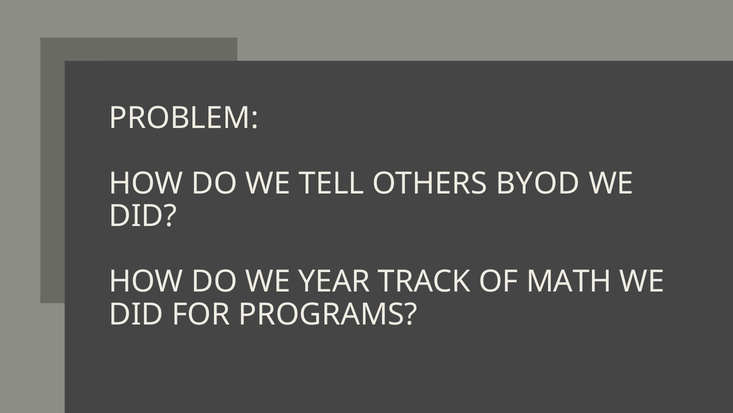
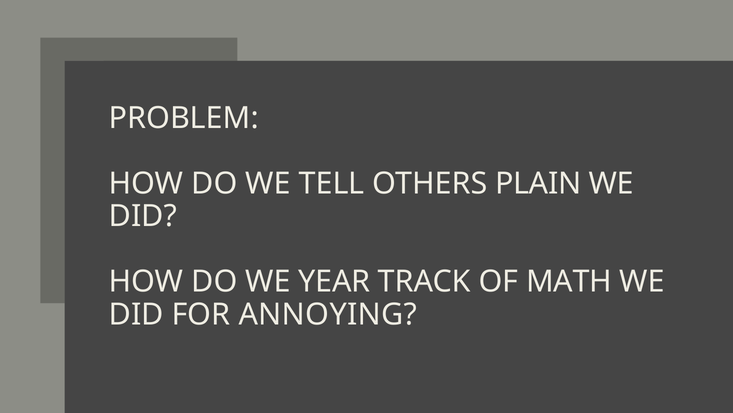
BYOD: BYOD -> PLAIN (538, 183)
PROGRAMS: PROGRAMS -> ANNOYING (328, 314)
